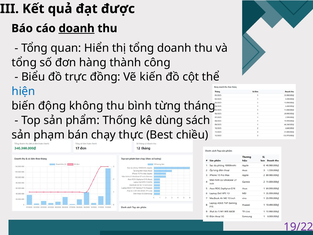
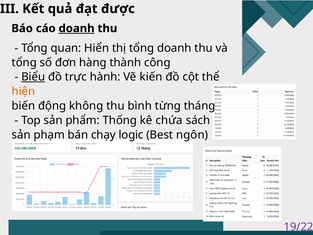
Biểu underline: none -> present (33, 77)
đồng: đồng -> hành (105, 77)
hiện colour: blue -> orange (23, 91)
dùng: dùng -> chứa (169, 120)
thực: thực -> logic (131, 135)
chiều: chiều -> ngôn (192, 135)
